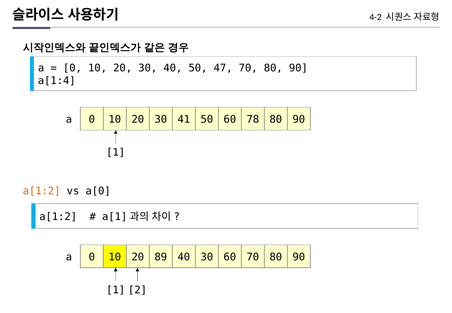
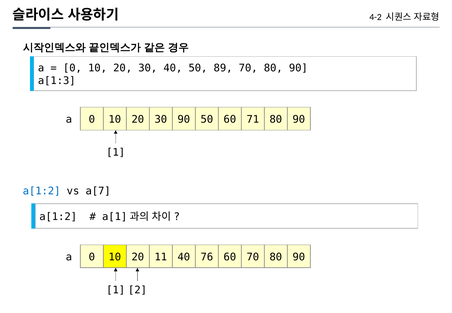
47: 47 -> 89 (223, 68)
a[1:4: a[1:4 -> a[1:3 (57, 81)
30 41: 41 -> 90 (184, 119)
78: 78 -> 71 (253, 119)
a[1:2 colour: orange -> blue (42, 191)
a[0: a[0 -> a[7 (98, 191)
89: 89 -> 11 (161, 257)
40 30: 30 -> 76 (207, 257)
